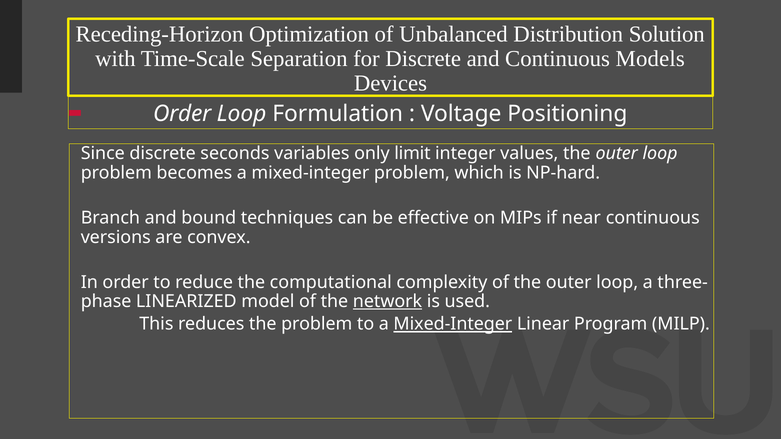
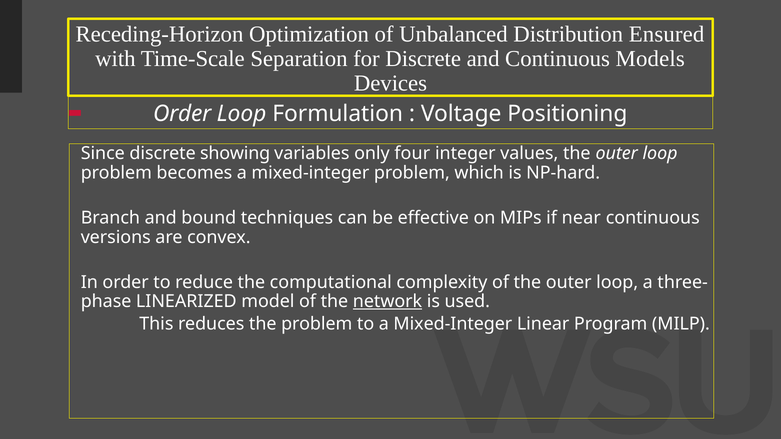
Solution: Solution -> Ensured (667, 34)
seconds: seconds -> showing (235, 154)
limit: limit -> four (412, 154)
Mixed-Integer underline: present -> none (453, 324)
